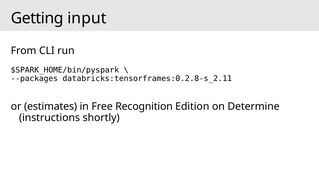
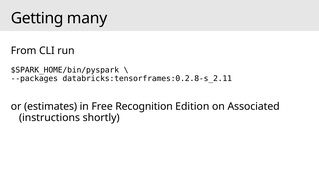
input: input -> many (87, 18)
Determine: Determine -> Associated (254, 107)
